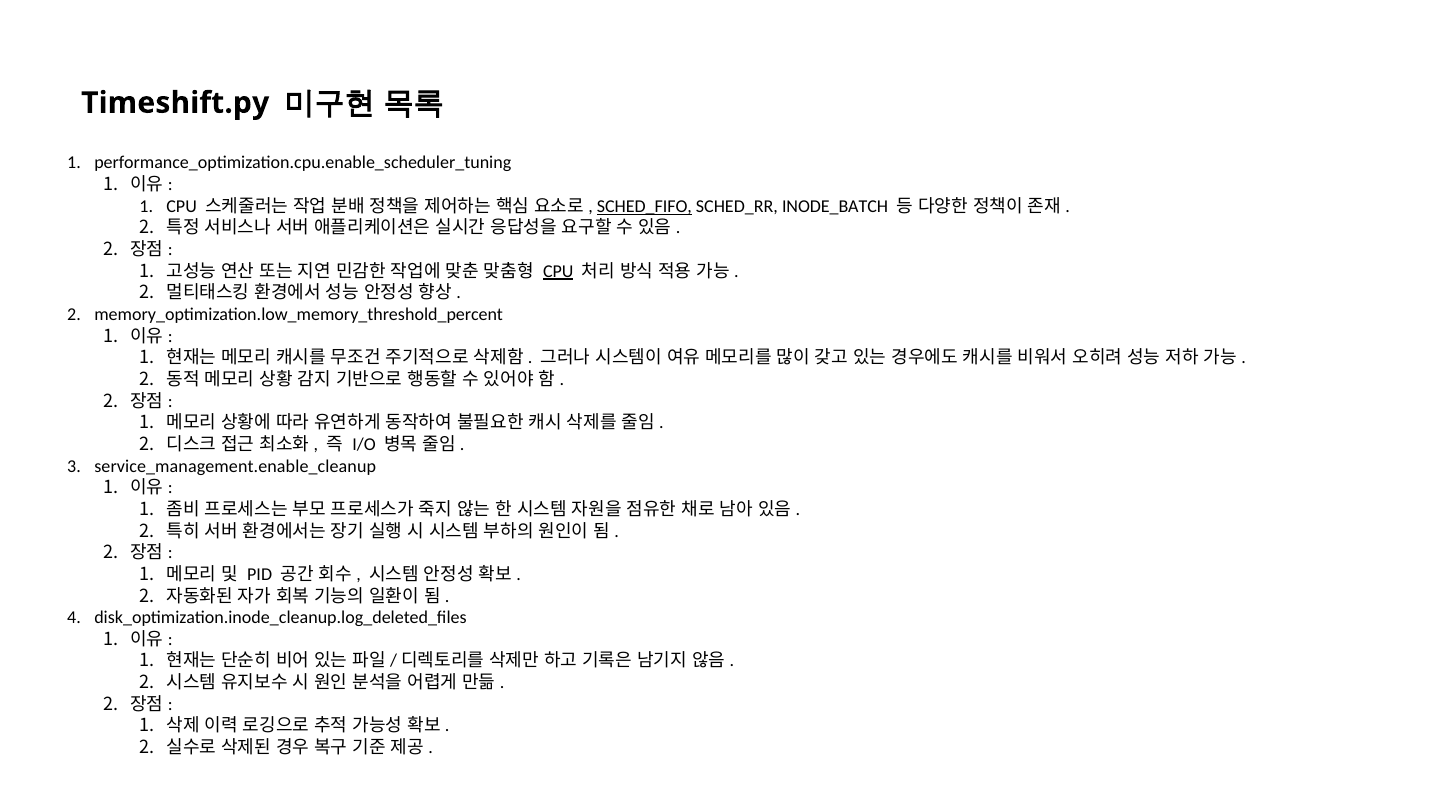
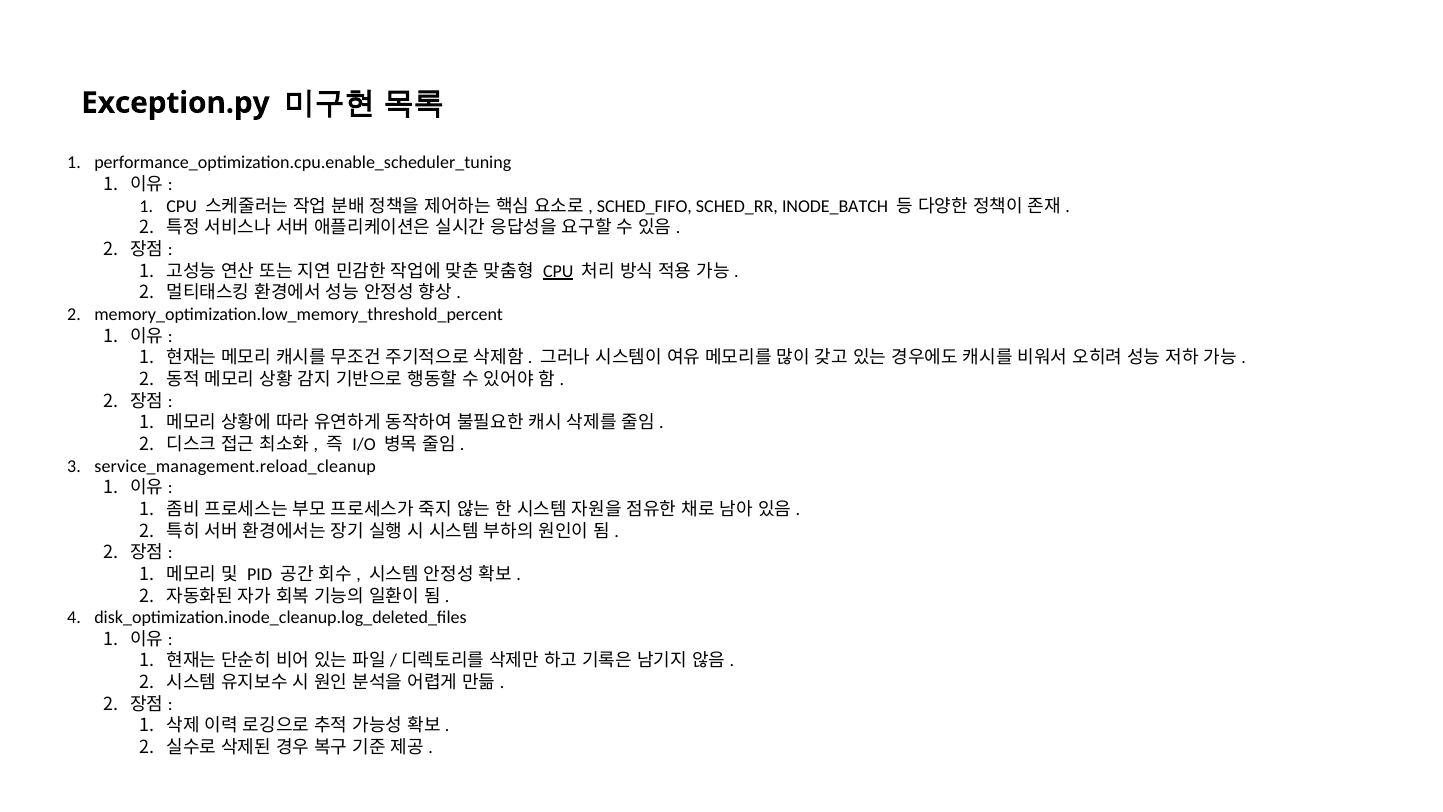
Timeshift.py: Timeshift.py -> Exception.py (175, 103)
SCHED_FIFO underline: present -> none (644, 206)
service_management.enable_cleanup: service_management.enable_cleanup -> service_management.reload_cleanup (235, 466)
